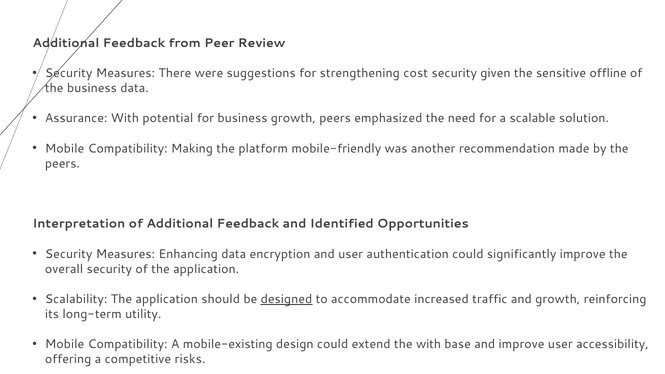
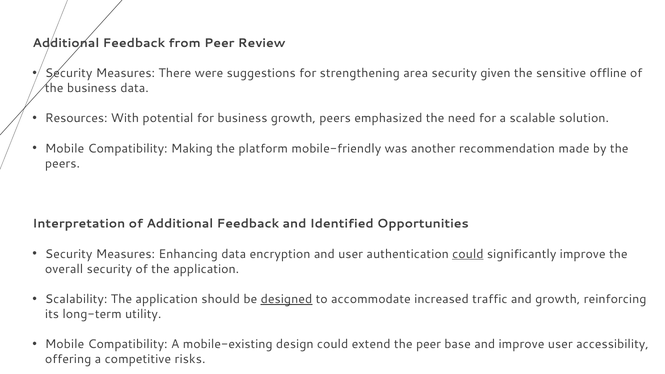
cost: cost -> area (416, 73)
Assurance: Assurance -> Resources (76, 118)
could underline: none -> present (468, 254)
the with: with -> peer (429, 344)
